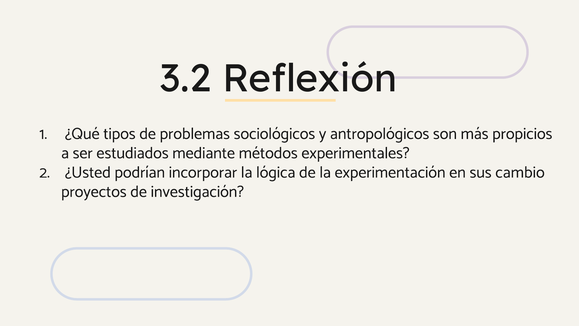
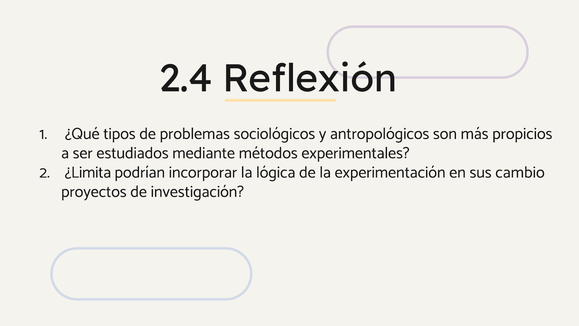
3.2: 3.2 -> 2.4 (186, 79)
¿Usted: ¿Usted -> ¿Limita (88, 172)
